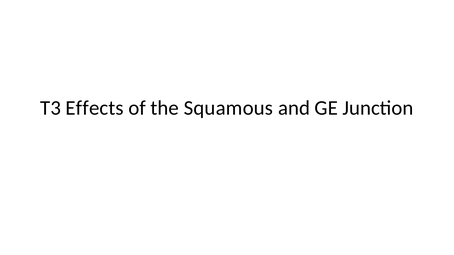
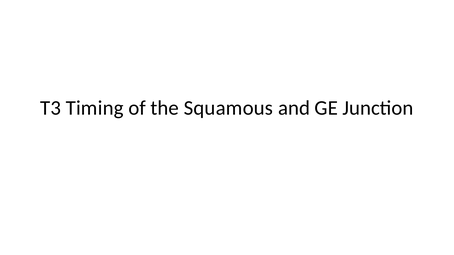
Effects: Effects -> Timing (95, 108)
